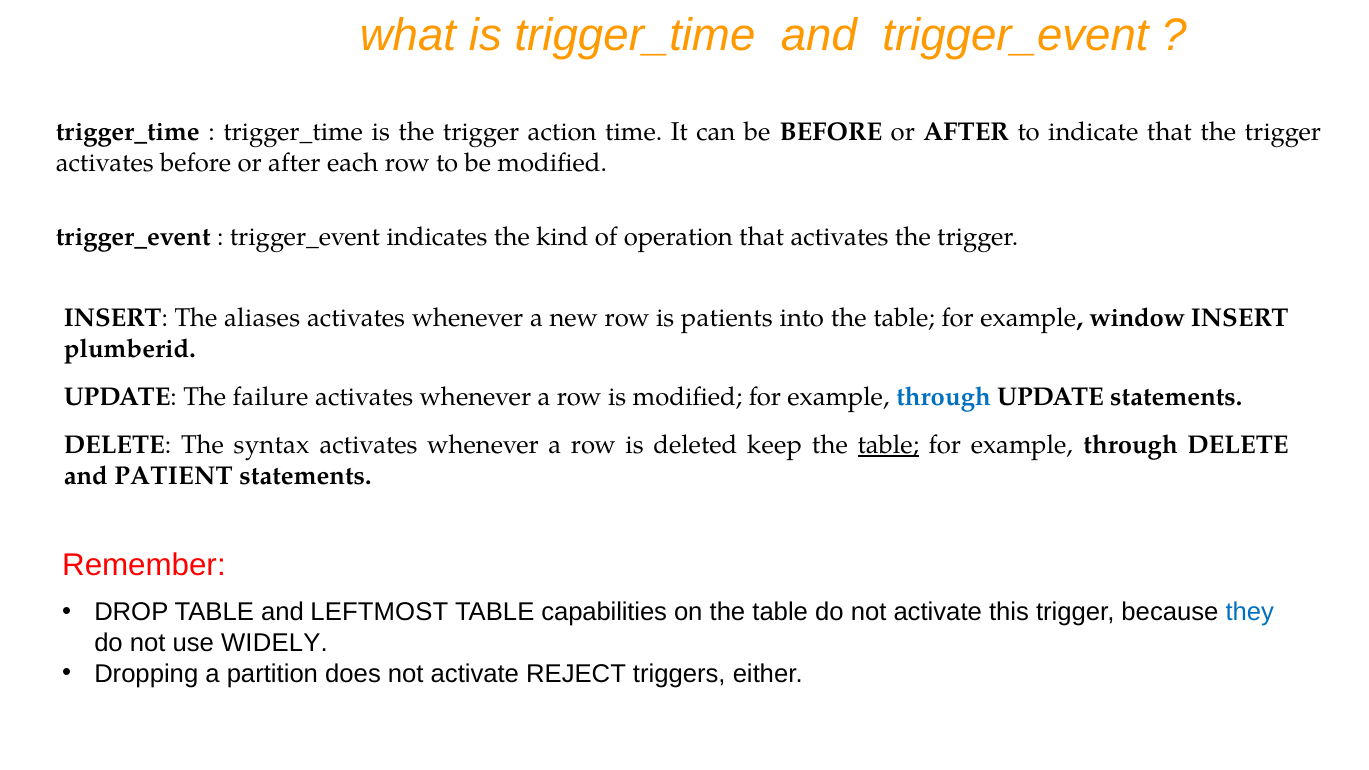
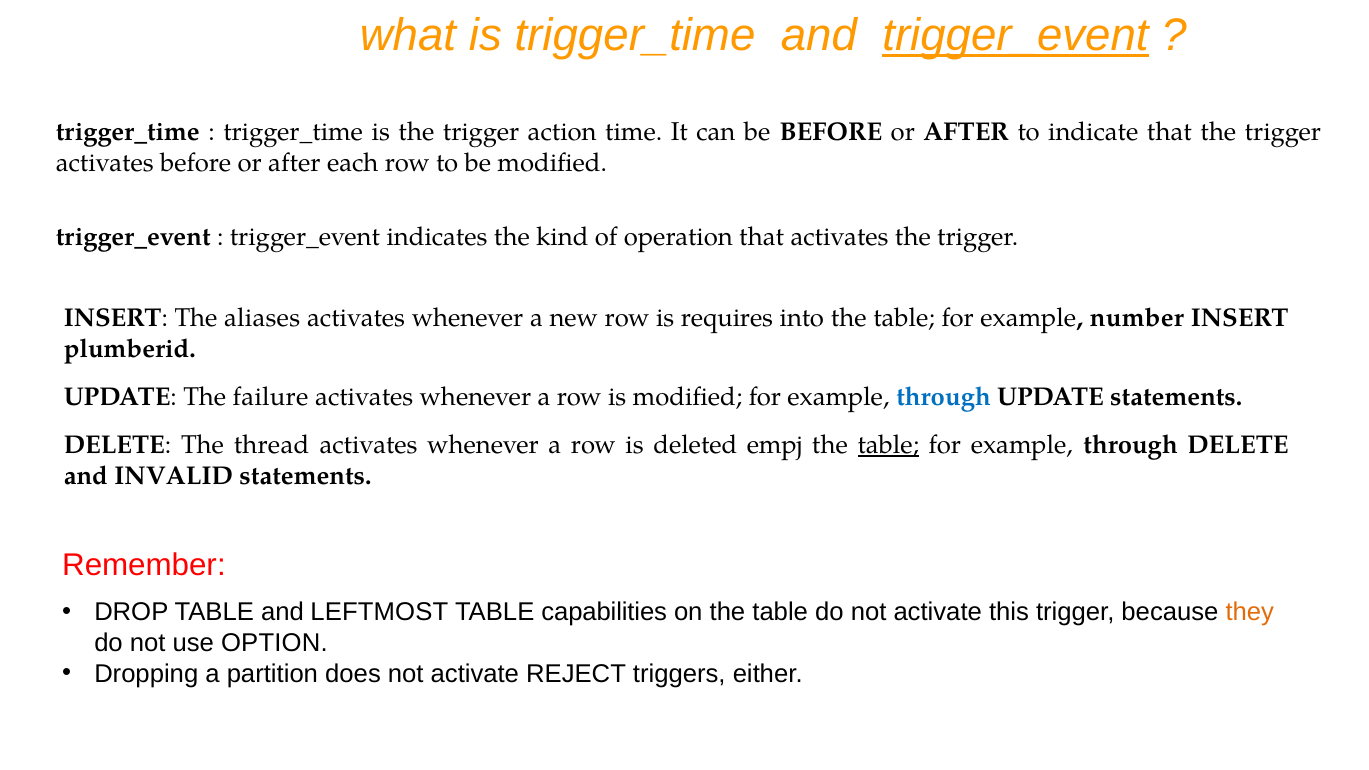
trigger_event underline: none -> present (1016, 36)
patients: patients -> requires (727, 318)
window: window -> number (1137, 318)
syntax: syntax -> thread (272, 445)
keep: keep -> empj (775, 445)
PATIENT: PATIENT -> INVALID (174, 476)
they colour: blue -> orange (1250, 612)
WIDELY: WIDELY -> OPTION (274, 643)
